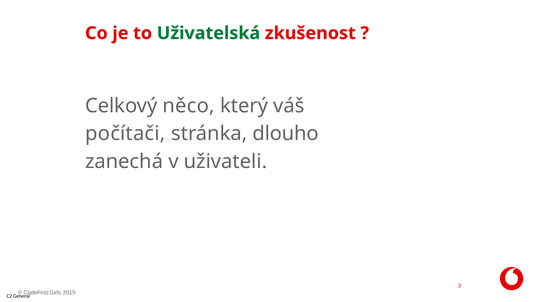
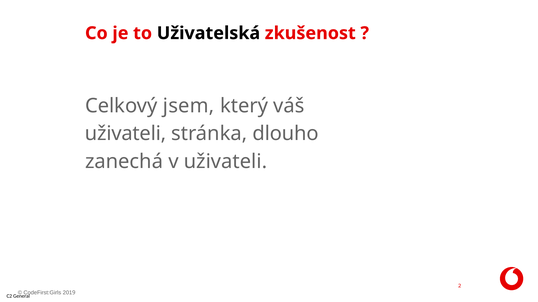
Uživatelská colour: green -> black (208, 33)
něco: něco -> jsem (189, 106)
počítači: počítači -> uživateli (126, 134)
